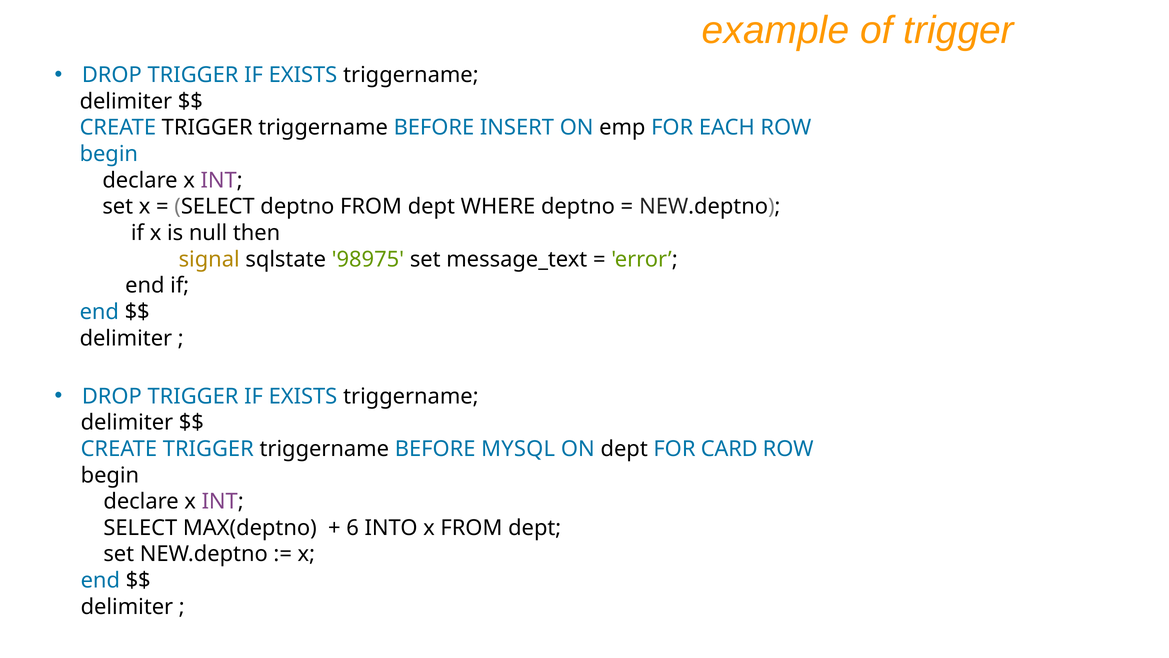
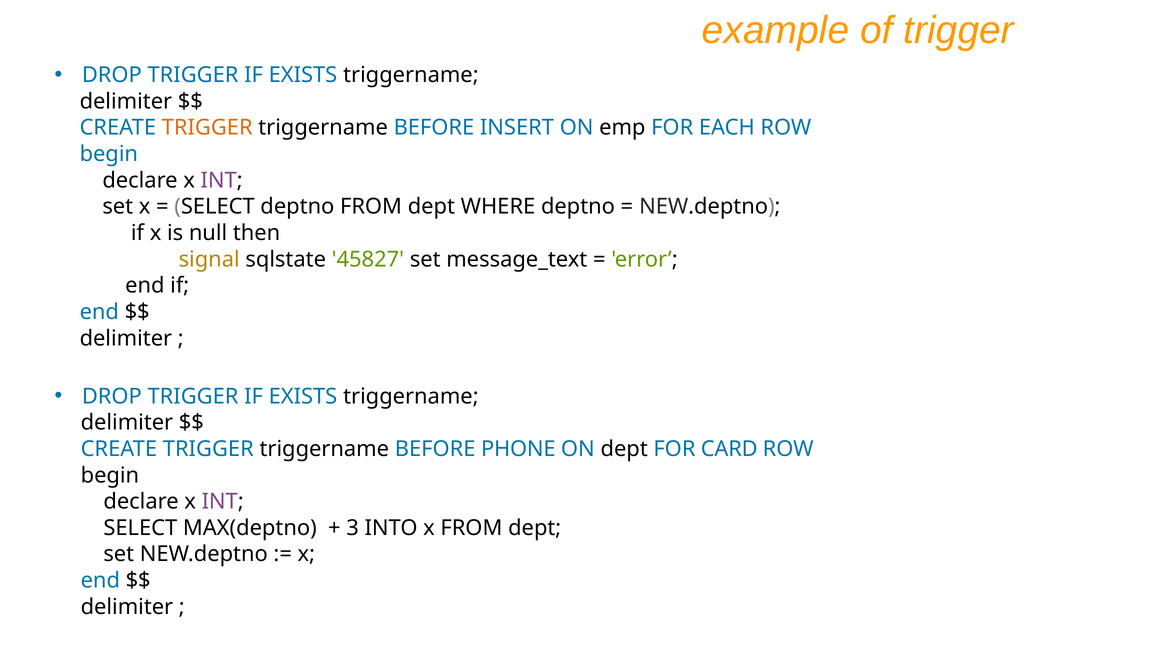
TRIGGER colour: black -> orange (207, 128)
98975: 98975 -> 45827 (368, 259)
MYSQL: MYSQL -> PHONE (518, 449)
6: 6 -> 3 (353, 528)
